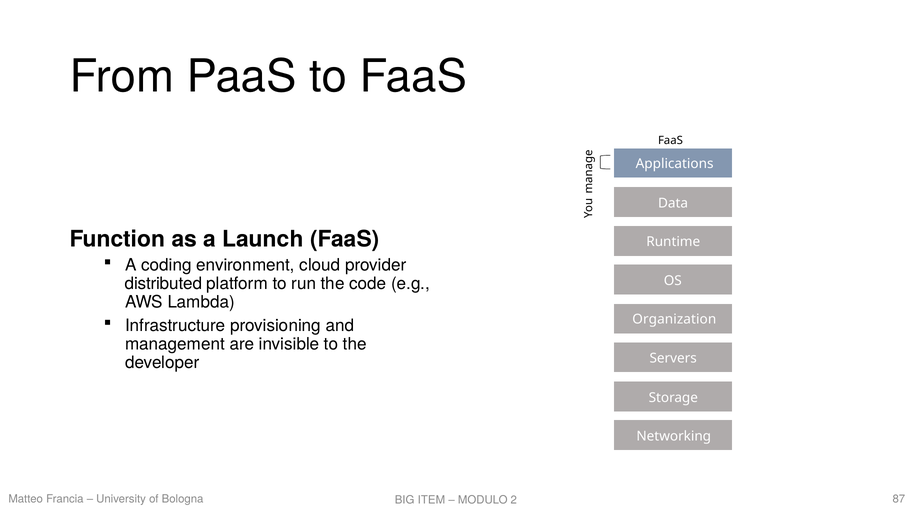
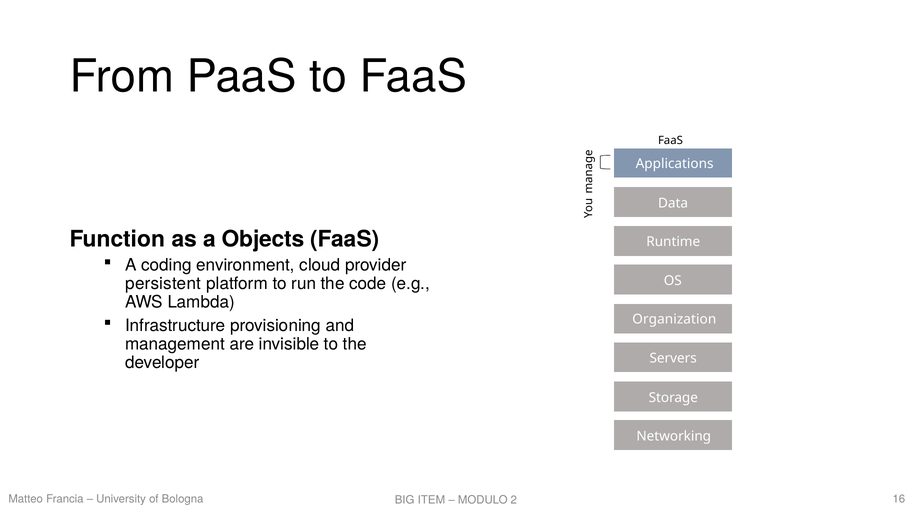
Launch: Launch -> Objects (263, 239)
distributed: distributed -> persistent (163, 284)
87: 87 -> 16 (899, 499)
